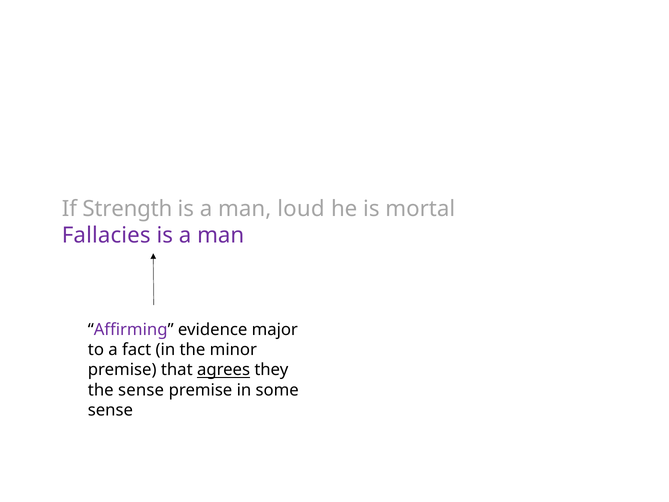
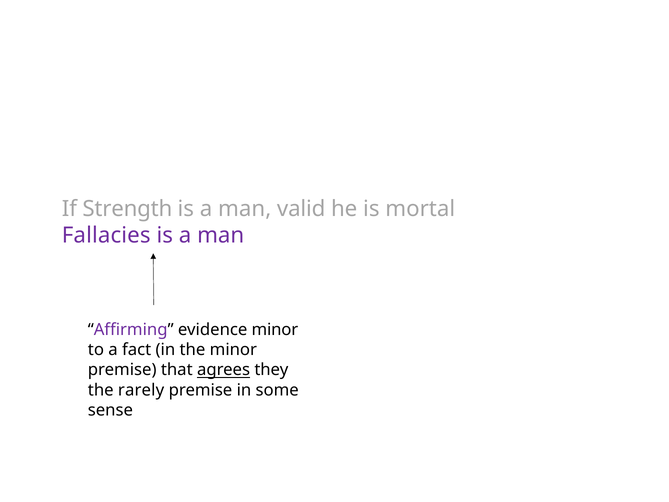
loud: loud -> valid (301, 209)
evidence major: major -> minor (275, 330)
the sense: sense -> rarely (141, 390)
